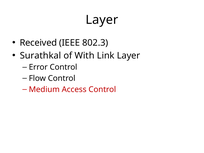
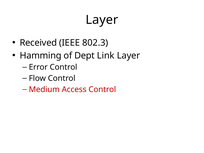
Surathkal: Surathkal -> Hamming (41, 56)
With: With -> Dept (85, 56)
